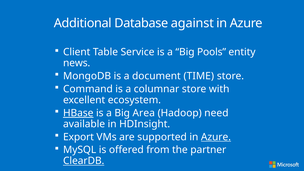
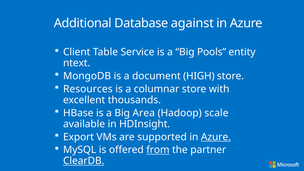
news: news -> ntext (77, 63)
TIME: TIME -> HIGH (199, 76)
Command: Command -> Resources (88, 89)
ecosystem: ecosystem -> thousands (134, 100)
HBase underline: present -> none (78, 113)
need: need -> scale (216, 113)
from underline: none -> present (158, 150)
